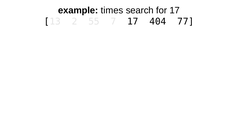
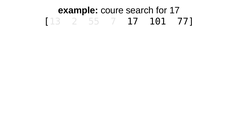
times: times -> coure (112, 10)
404: 404 -> 101 (158, 22)
